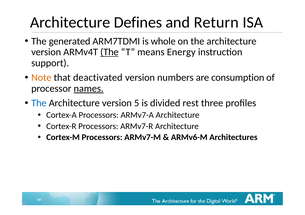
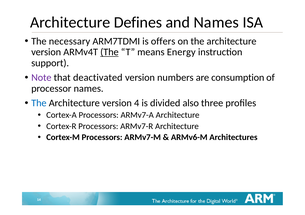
and Return: Return -> Names (216, 23)
generated: generated -> necessary (69, 41)
whole: whole -> offers (163, 41)
Note colour: orange -> purple (41, 78)
names underline: present -> none (89, 89)
5: 5 -> 4 (137, 103)
rest: rest -> also (191, 103)
